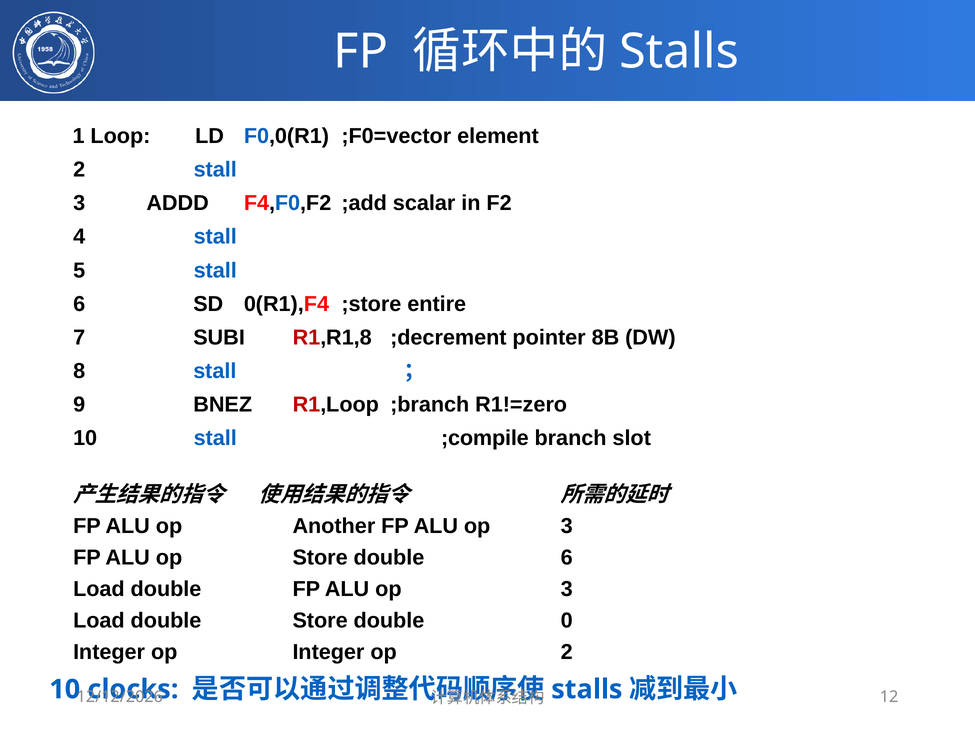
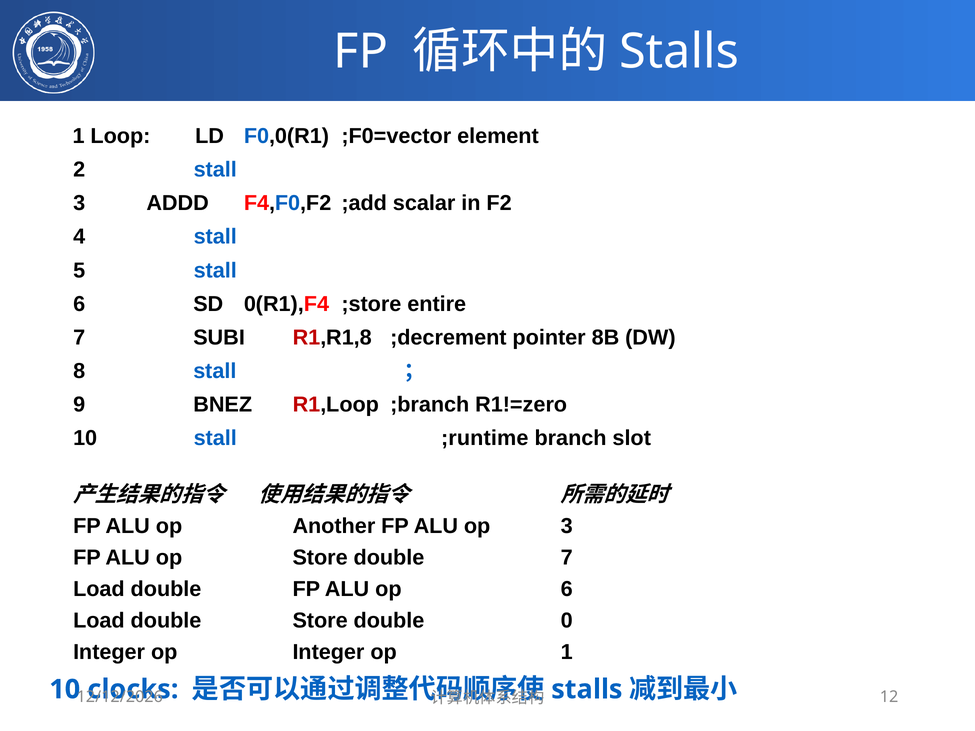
;compile: ;compile -> ;runtime (485, 438)
double 6: 6 -> 7 (567, 558)
3: 3 -> 6 (567, 589)
op 2: 2 -> 1 (567, 653)
